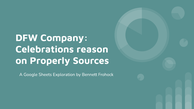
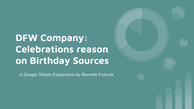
Properly: Properly -> Birthday (50, 61)
